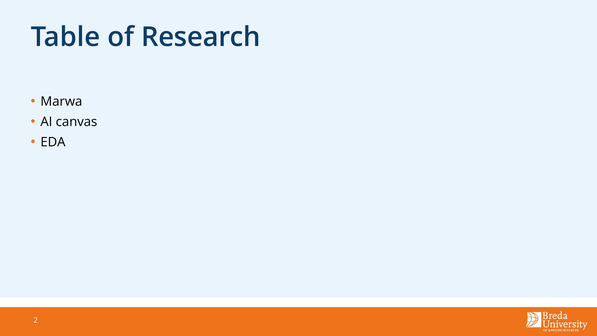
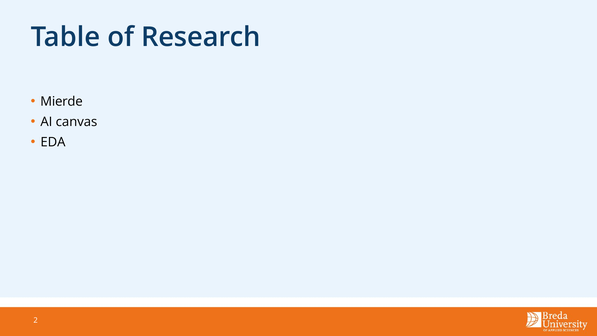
Marwa: Marwa -> Mierde (61, 101)
